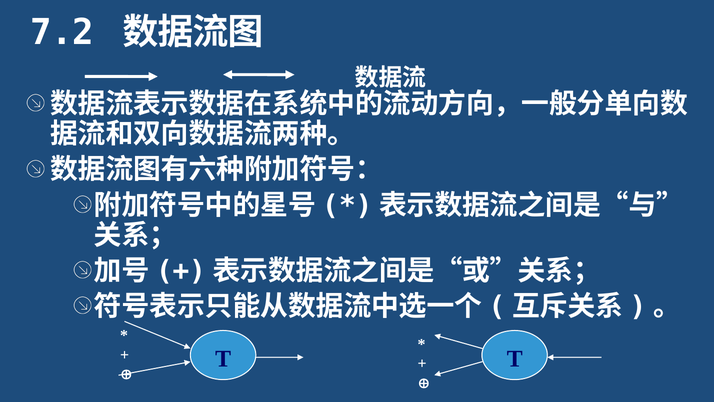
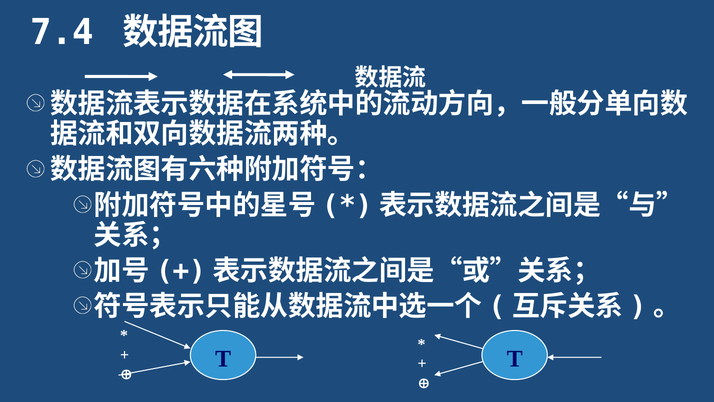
7.2: 7.2 -> 7.4 (62, 32)
